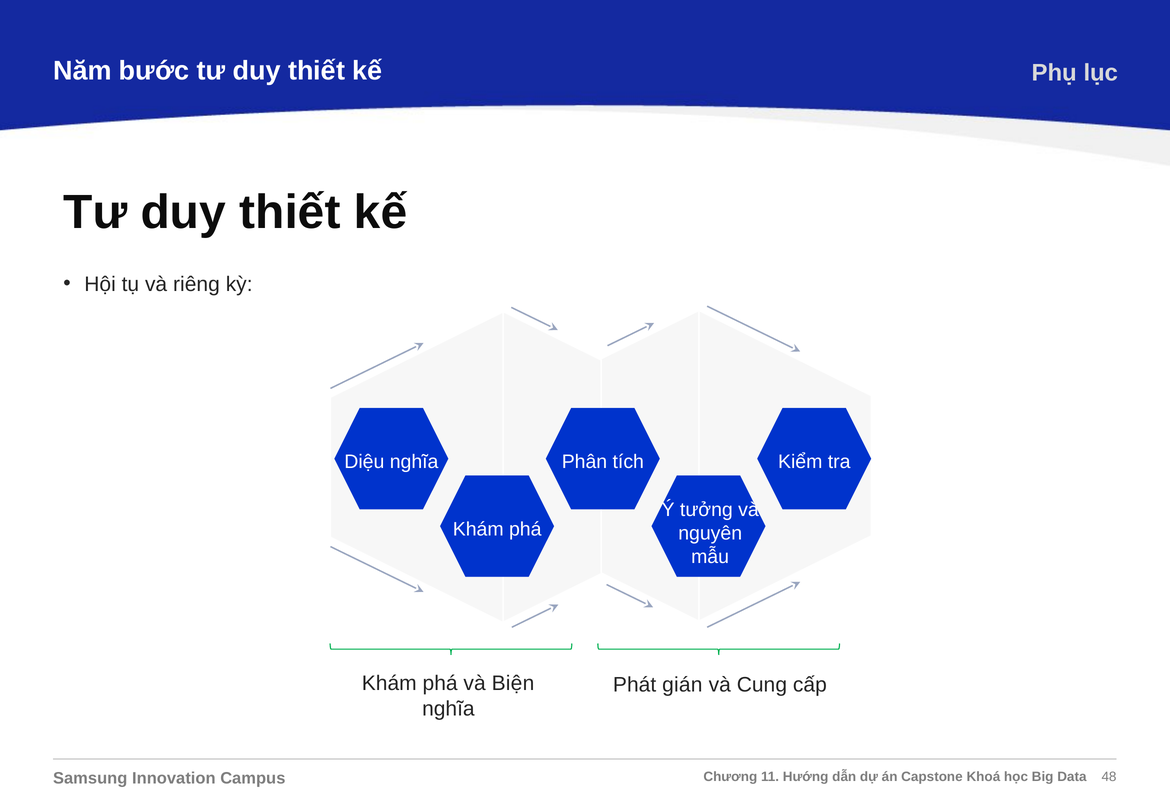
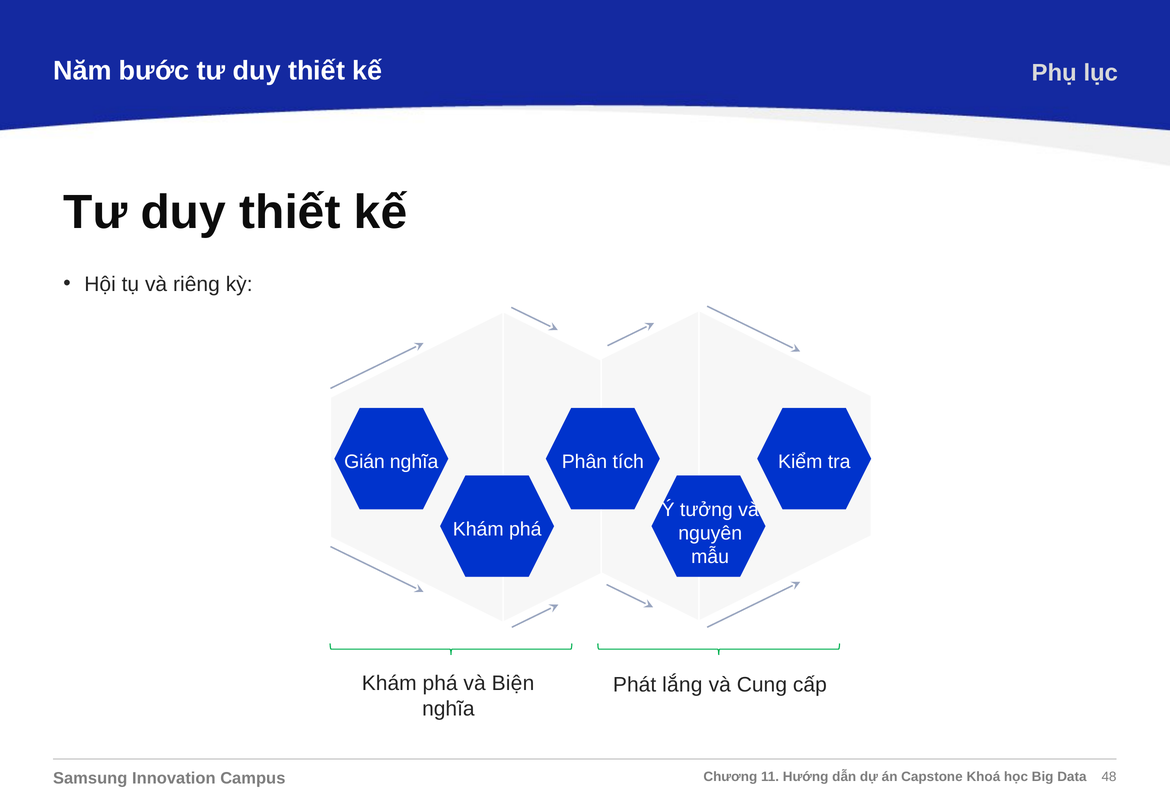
Diệu: Diệu -> Gián (364, 462)
gián: gián -> lắng (682, 685)
